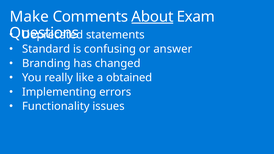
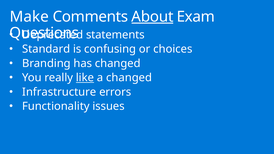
answer: answer -> choices (173, 49)
like underline: none -> present (85, 78)
a obtained: obtained -> changed (129, 78)
Implementing: Implementing -> Infrastructure (59, 92)
